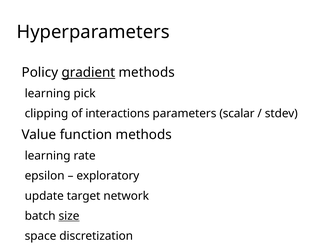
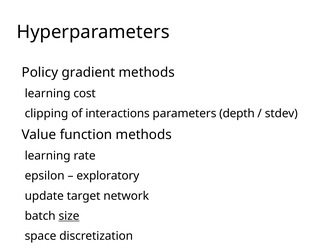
gradient underline: present -> none (88, 72)
pick: pick -> cost (85, 93)
scalar: scalar -> depth (237, 113)
